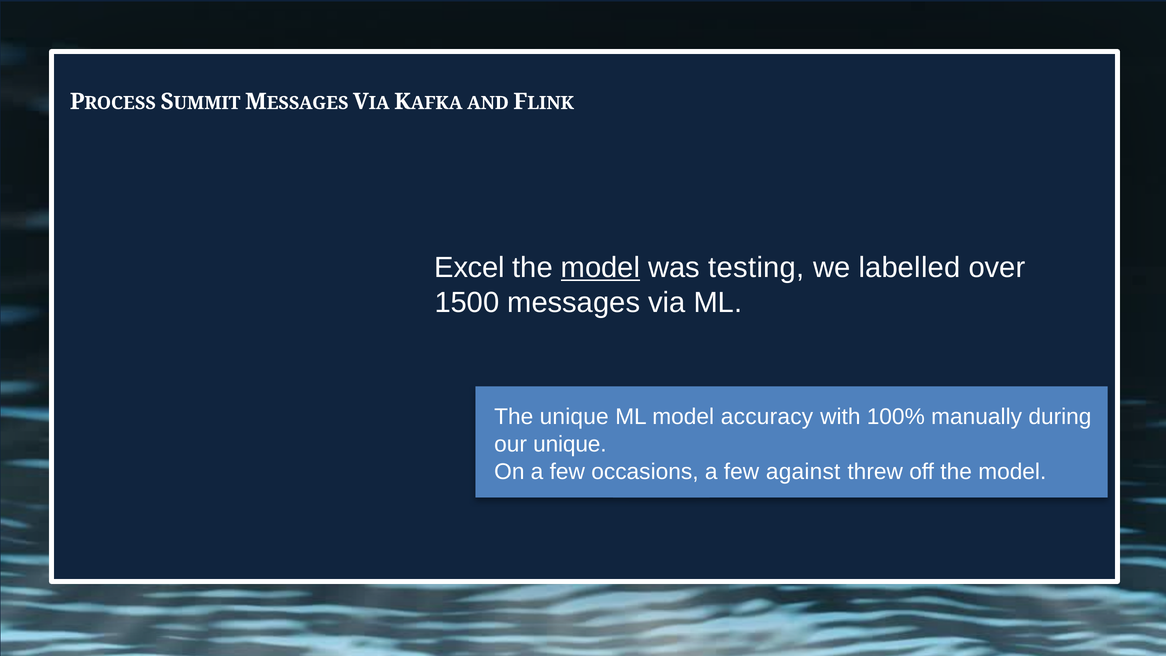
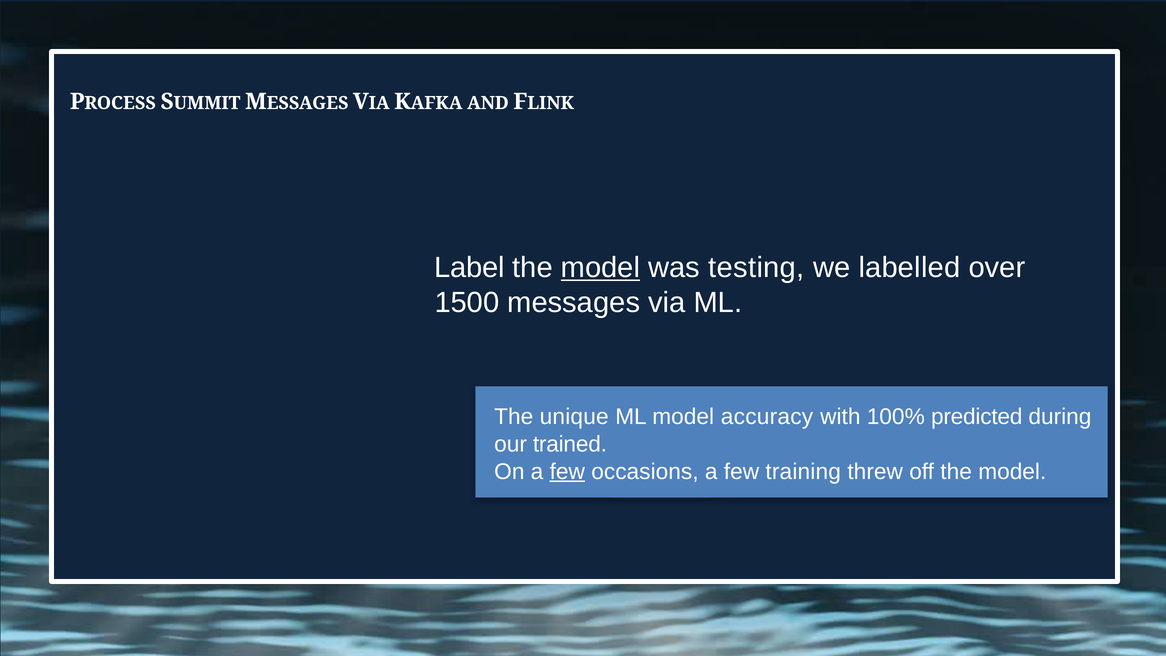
Excel: Excel -> Label (469, 268)
manually: manually -> predicted (977, 417)
our unique: unique -> trained (570, 444)
few underline: none -> present (567, 471)
against: against -> training (803, 471)
